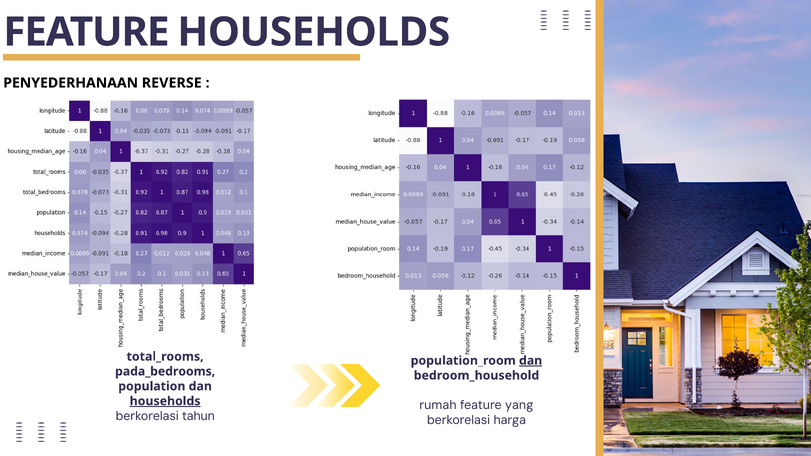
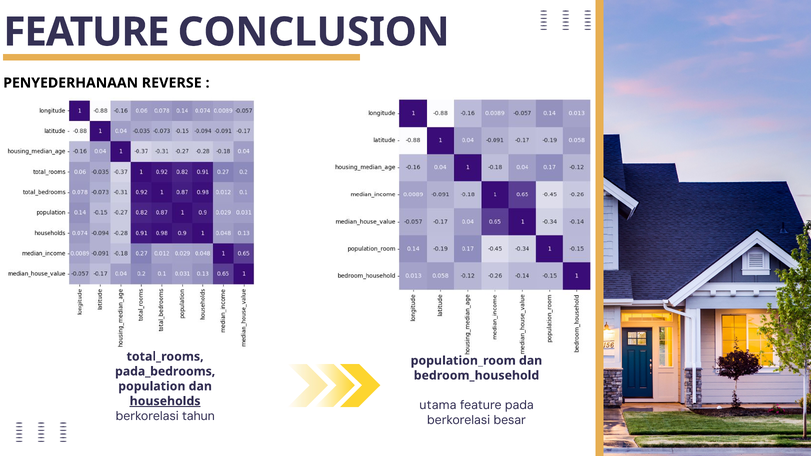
FEATURE HOUSEHOLDS: HOUSEHOLDS -> CONCLUSION (314, 32)
dan underline: present -> none (531, 361)
rumah: rumah -> utama (438, 405)
yang: yang -> pada (519, 405)
harga: harga -> besar (510, 420)
